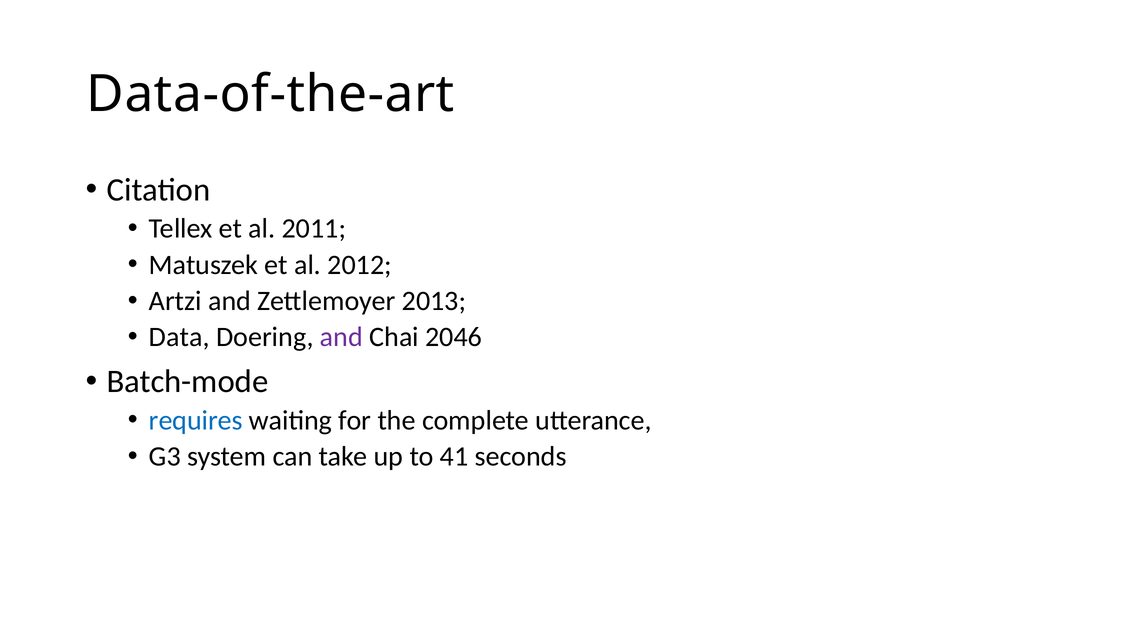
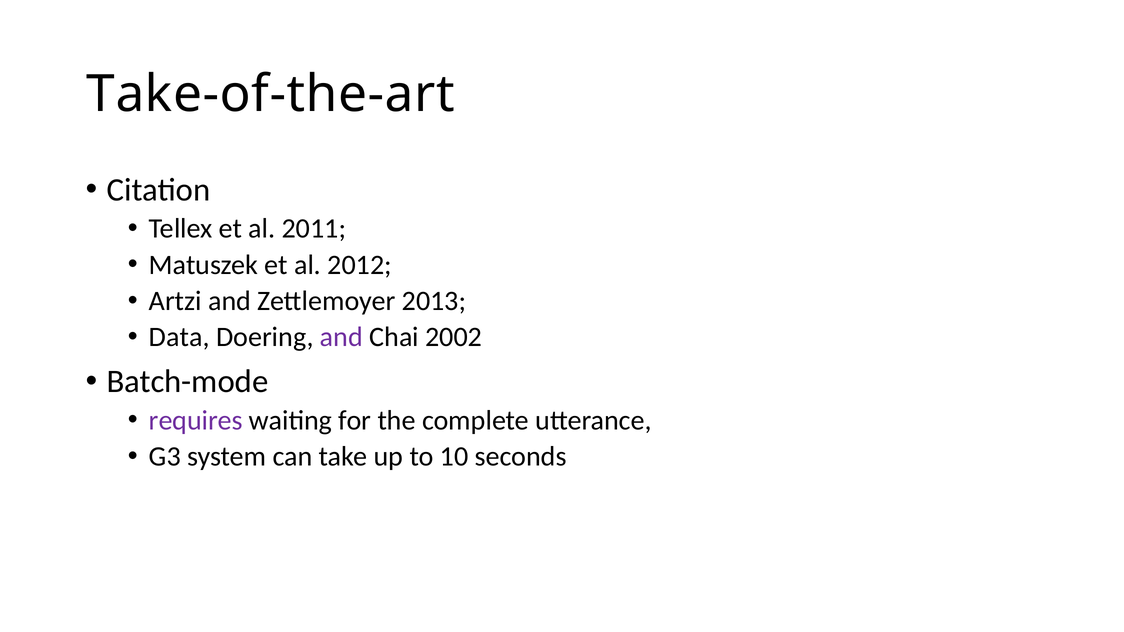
Data-of-the-art: Data-of-the-art -> Take-of-the-art (271, 94)
2046: 2046 -> 2002 (454, 337)
requires colour: blue -> purple (196, 420)
41: 41 -> 10 (454, 457)
